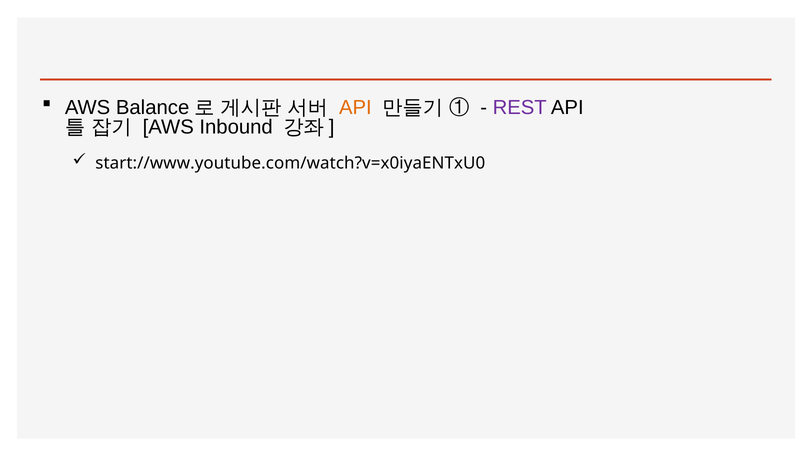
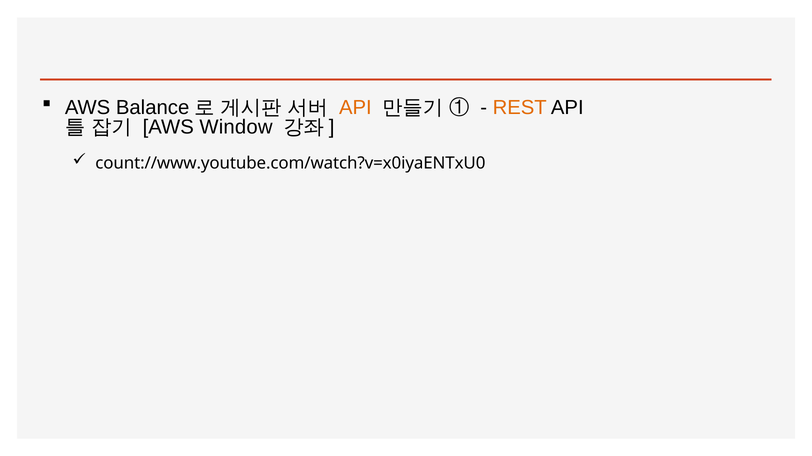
REST colour: purple -> orange (520, 108)
Inbound: Inbound -> Window (236, 127)
start://www.youtube.com/watch?v=x0iyaENTxU0: start://www.youtube.com/watch?v=x0iyaENTxU0 -> count://www.youtube.com/watch?v=x0iyaENTxU0 (290, 164)
